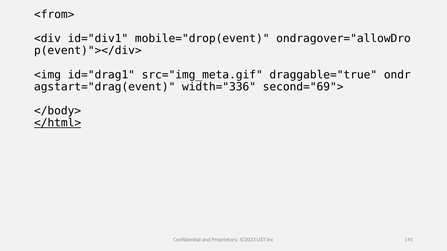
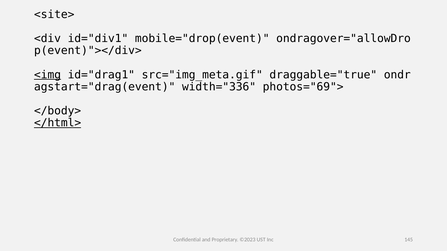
<from>: <from> -> <site> (54, 14)
<img underline: none -> present (48, 75)
second="69">: second="69"> -> photos="69"> (303, 87)
